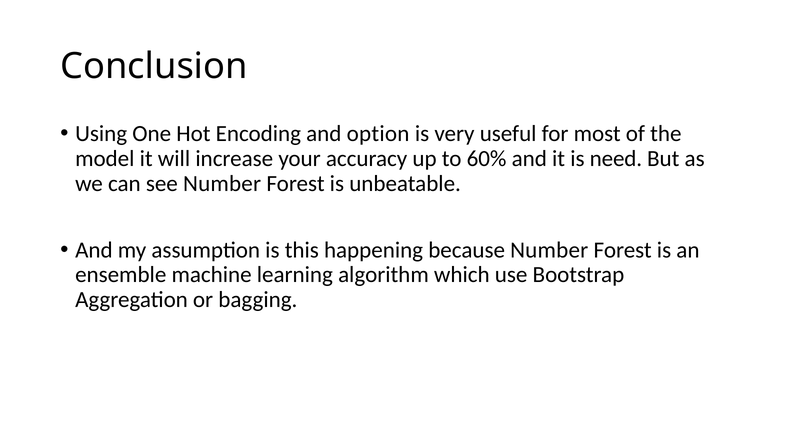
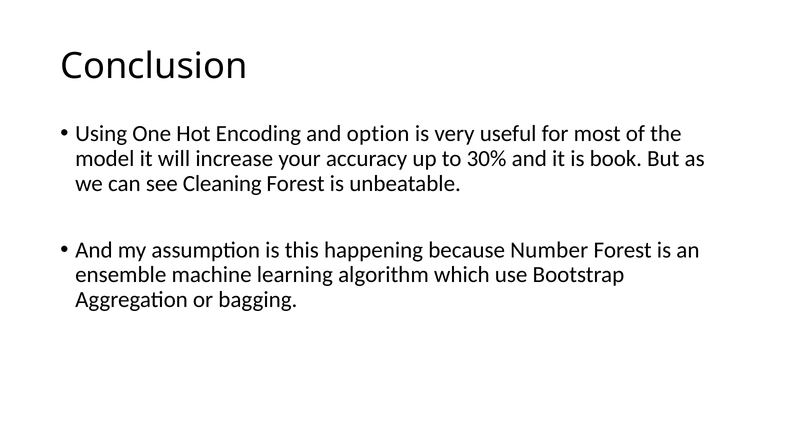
60%: 60% -> 30% (487, 159)
need: need -> book (616, 159)
see Number: Number -> Cleaning (222, 184)
